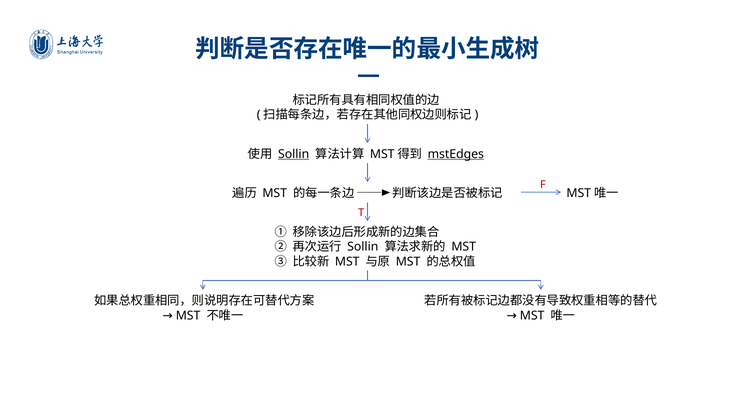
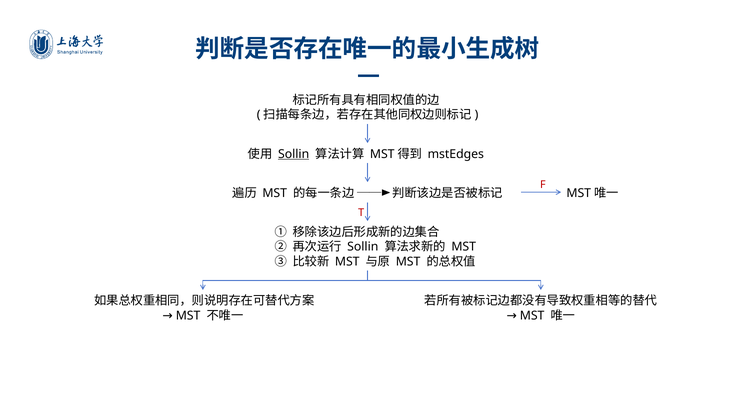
mstEdges underline: present -> none (456, 154)
